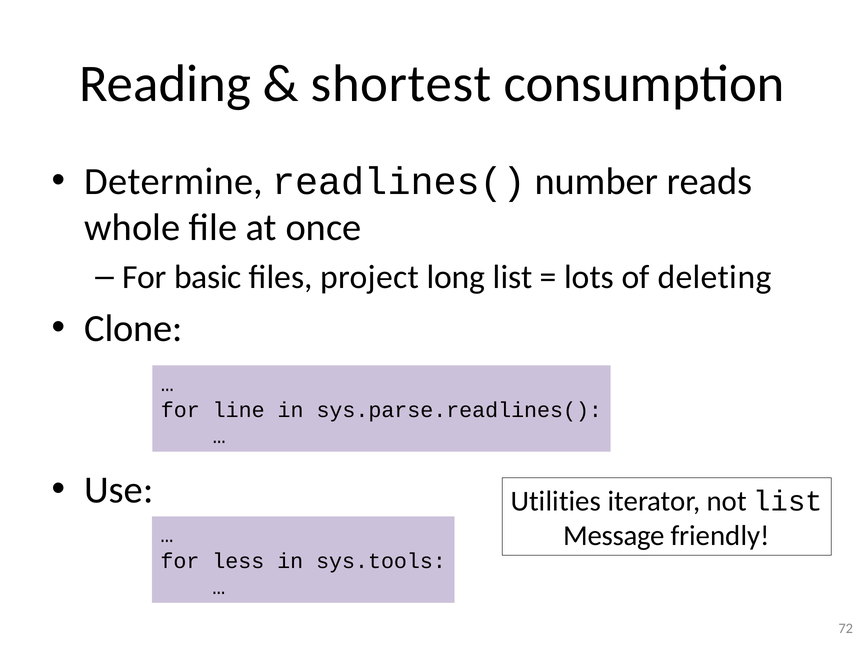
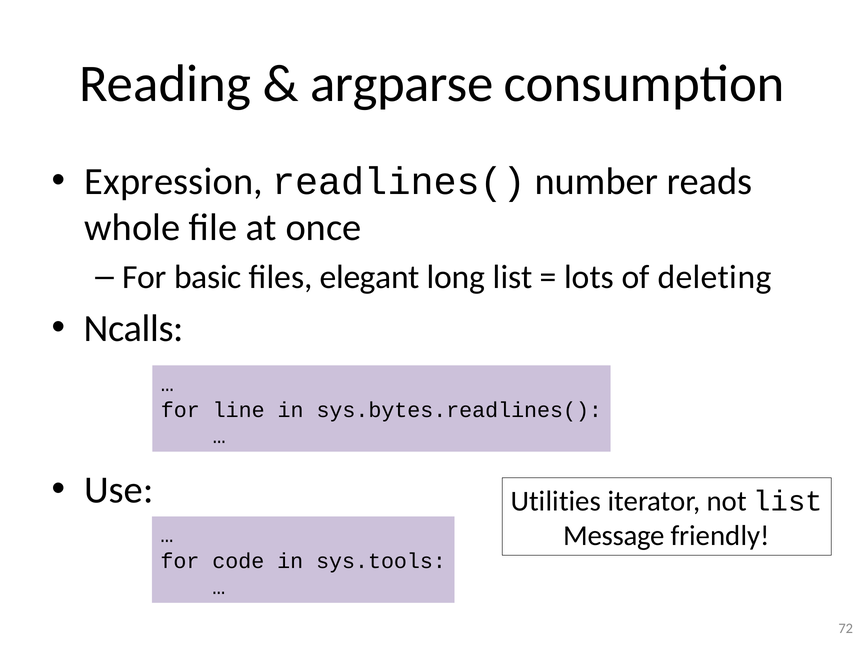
shortest: shortest -> argparse (402, 84)
Determine: Determine -> Expression (174, 181)
project: project -> elegant (370, 277)
Clone: Clone -> Ncalls (134, 329)
sys.parse.readlines(: sys.parse.readlines( -> sys.bytes.readlines( (459, 410)
less: less -> code (238, 561)
